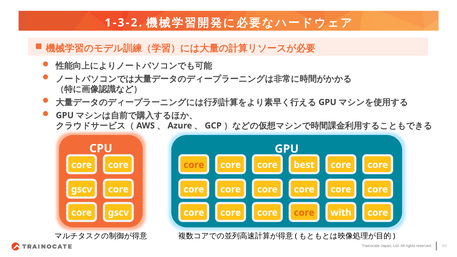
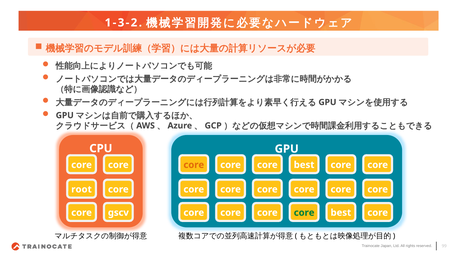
gscv: gscv -> root (81, 189)
core colour: orange -> green (304, 213)
with: with -> best (341, 213)
